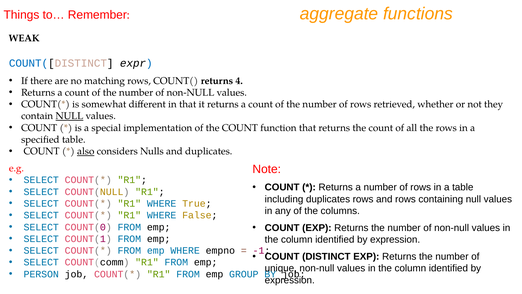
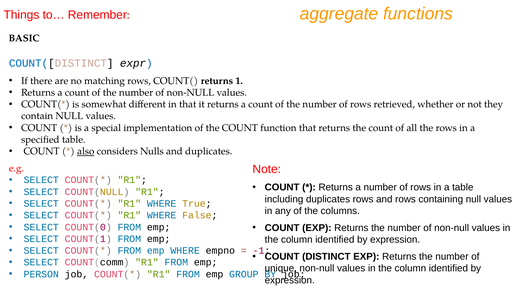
WEAK: WEAK -> BASIC (24, 38)
4: 4 -> 1 (239, 81)
NULL underline: present -> none (69, 116)
